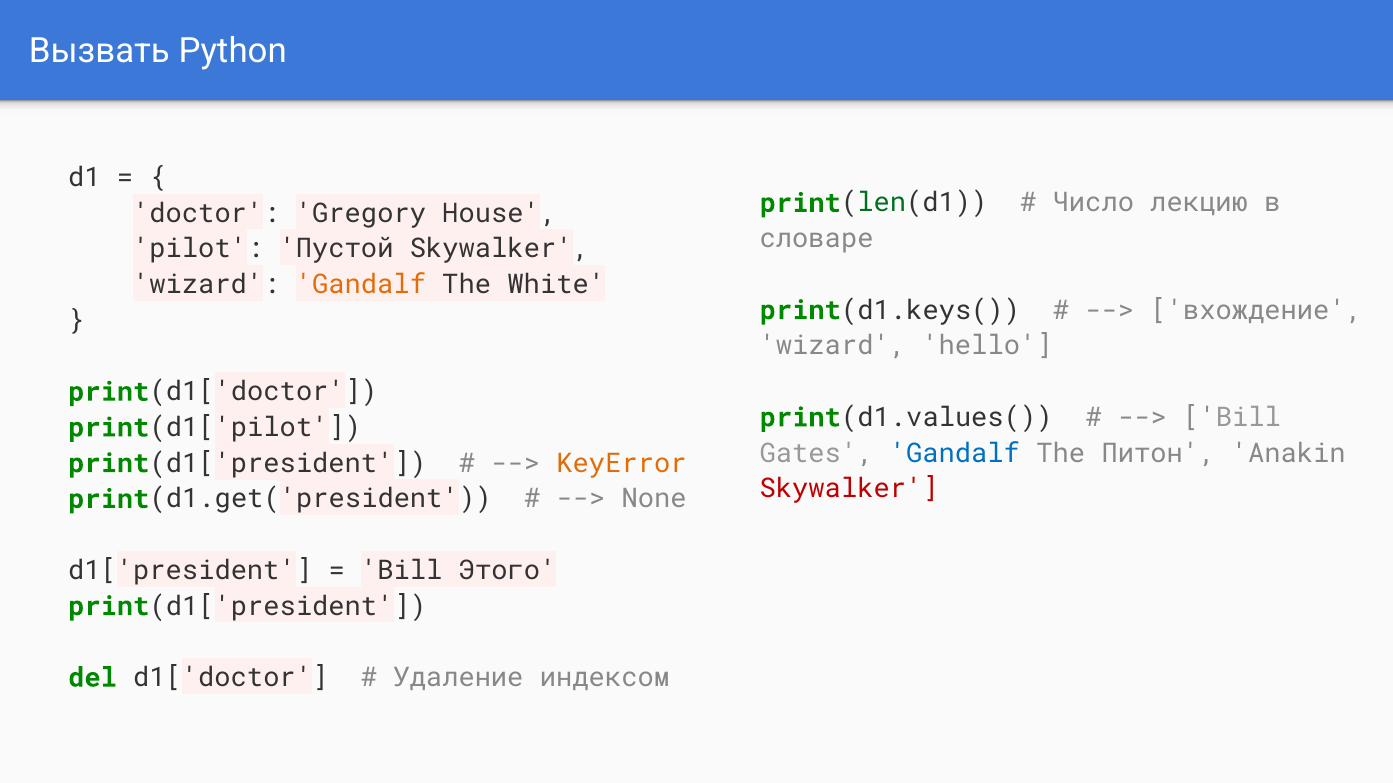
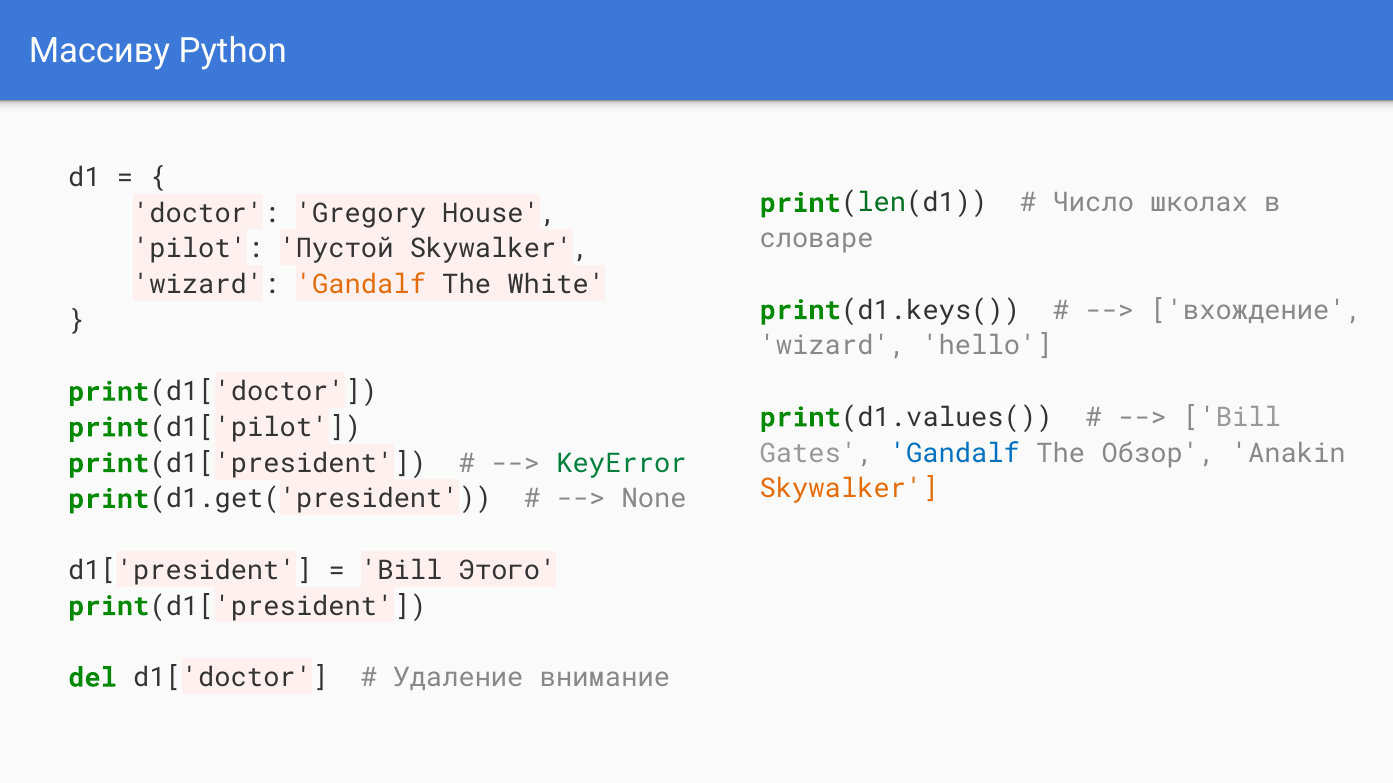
Вызвать: Вызвать -> Массиву (99, 51)
лекцию: лекцию -> школах (1199, 203)
Питон: Питон -> Обзор (1159, 453)
KeyError colour: orange -> green (622, 464)
Skywalker colour: red -> orange (849, 489)
индексом: индексом -> внимание (605, 678)
